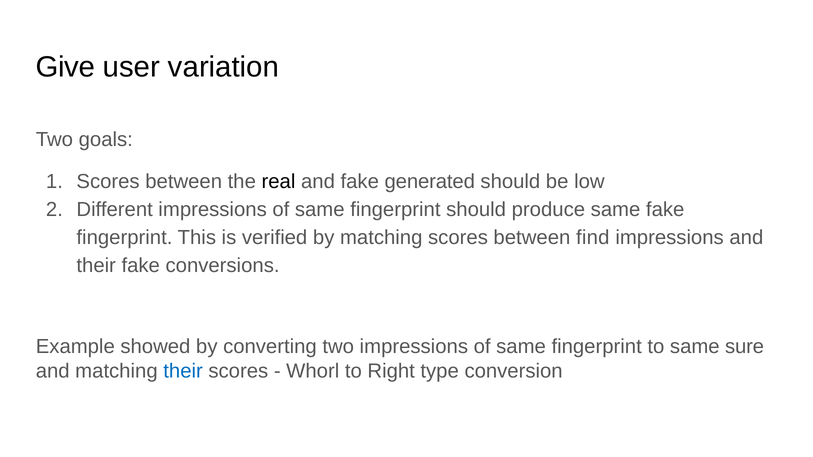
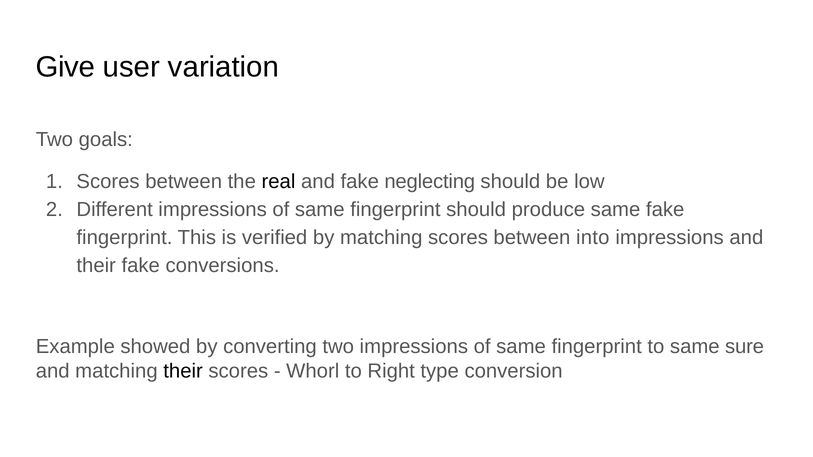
generated: generated -> neglecting (430, 181)
find: find -> into (593, 238)
their colour: blue -> black (183, 371)
